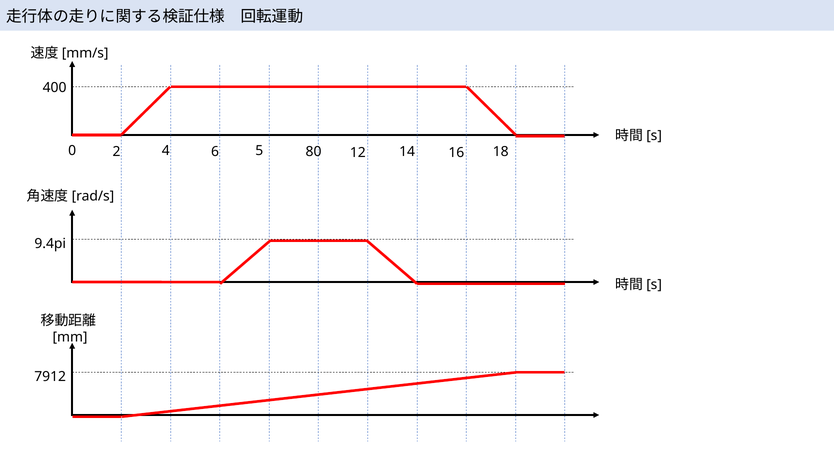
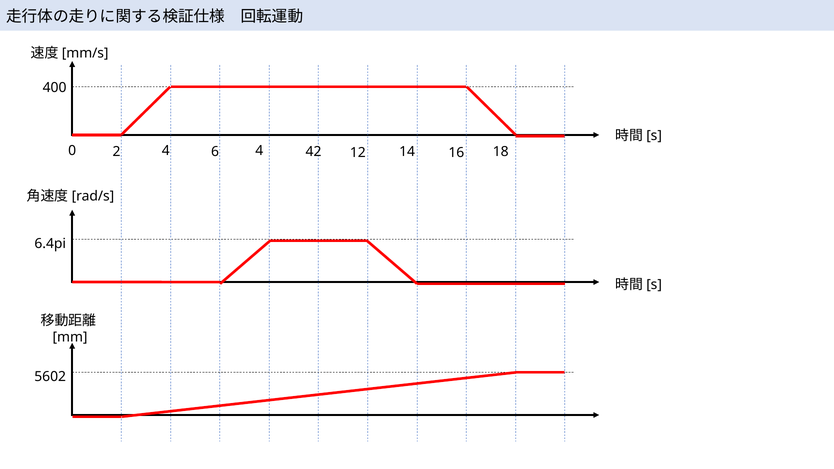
0 5: 5 -> 4 (259, 151)
80: 80 -> 42 (314, 152)
9.4pi: 9.4pi -> 6.4pi (50, 244)
7912: 7912 -> 5602 (50, 377)
